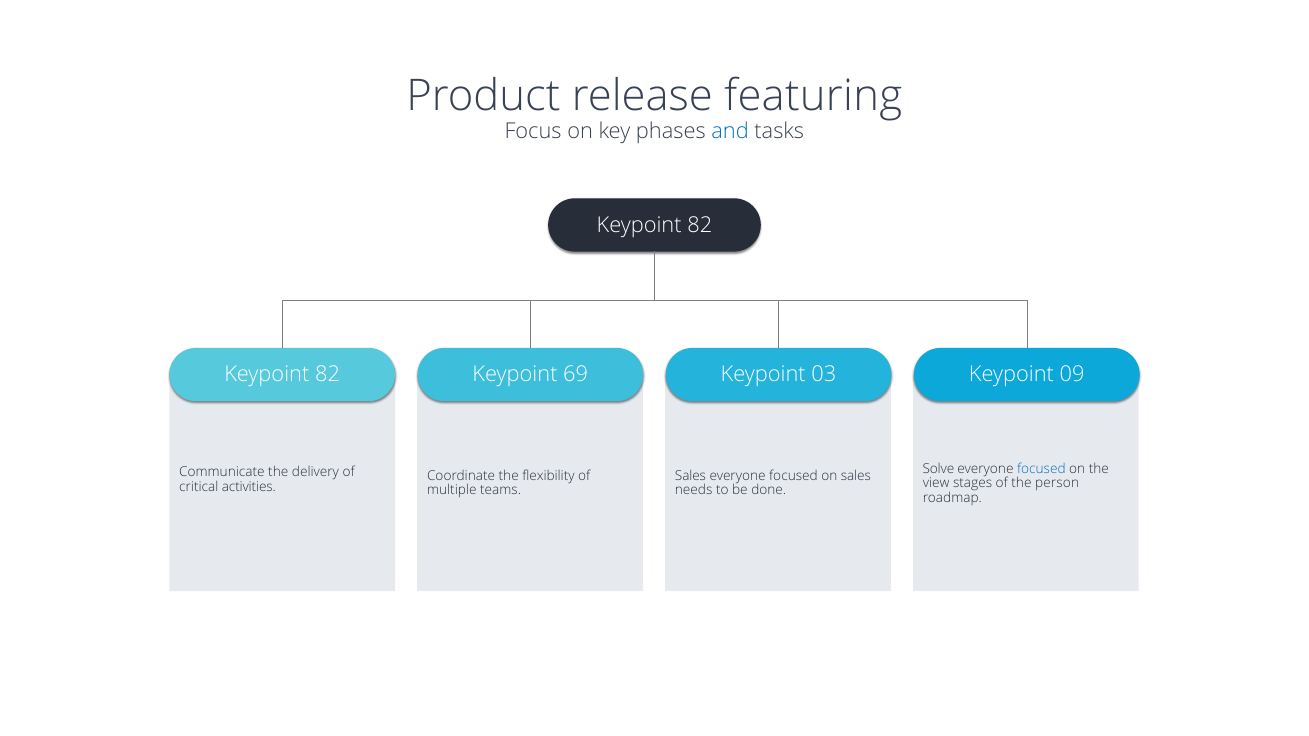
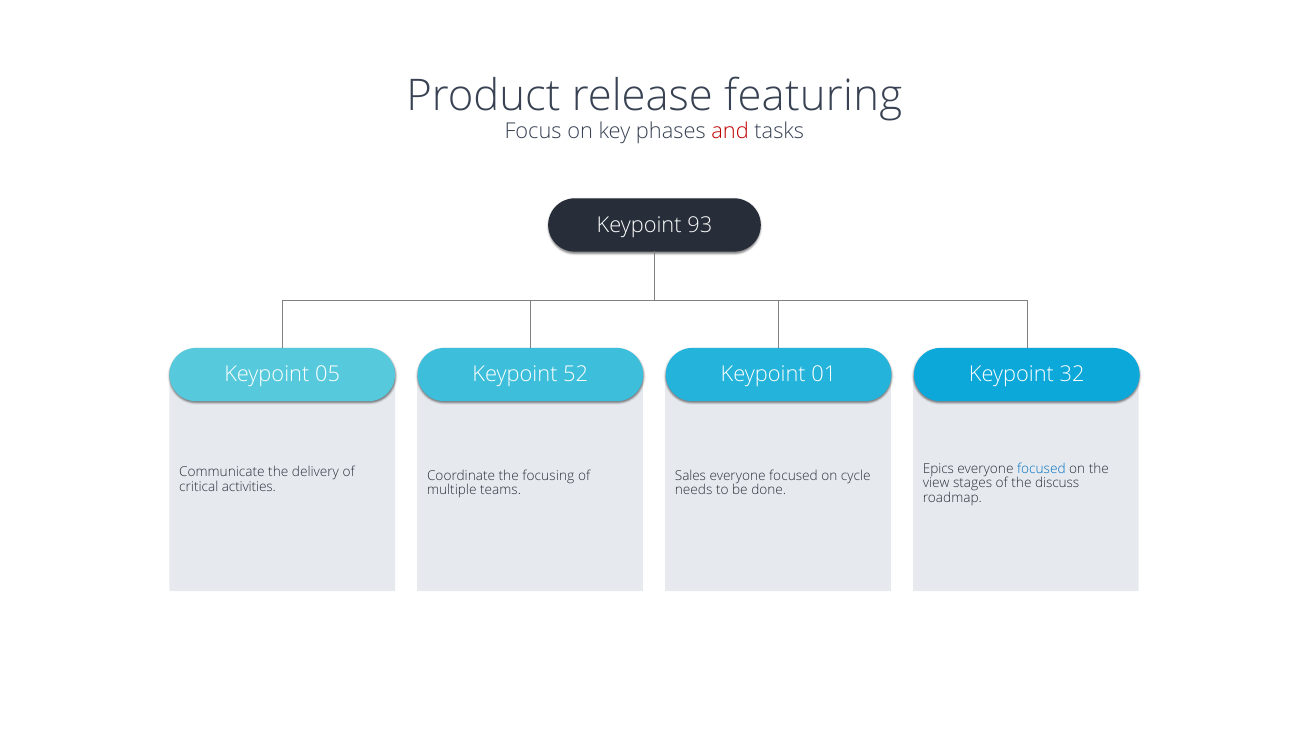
and colour: blue -> red (730, 132)
82: 82 -> 93 (700, 225)
82: 82 -> 05 (327, 375)
69: 69 -> 52 (576, 375)
03: 03 -> 01 (824, 375)
09: 09 -> 32 (1072, 375)
Solve: Solve -> Epics (938, 469)
flexibility: flexibility -> focusing (548, 476)
on sales: sales -> cycle (856, 476)
person: person -> discuss (1057, 483)
